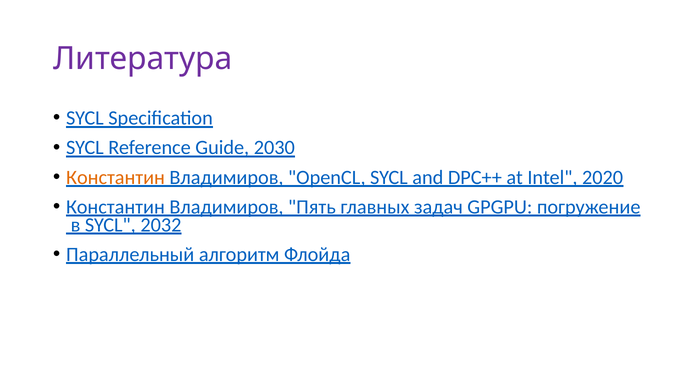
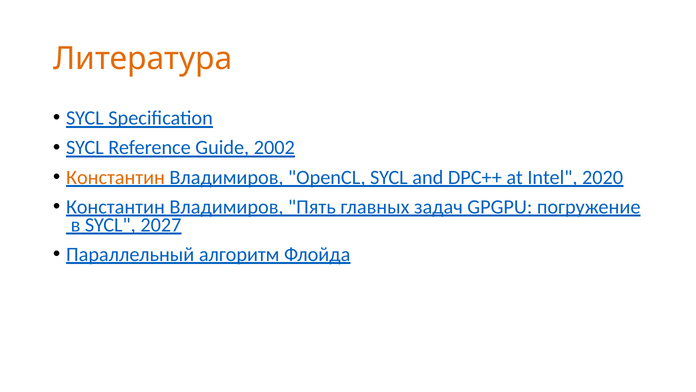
Литература colour: purple -> orange (143, 58)
2030: 2030 -> 2002 (274, 148)
2032: 2032 -> 2027 (161, 225)
